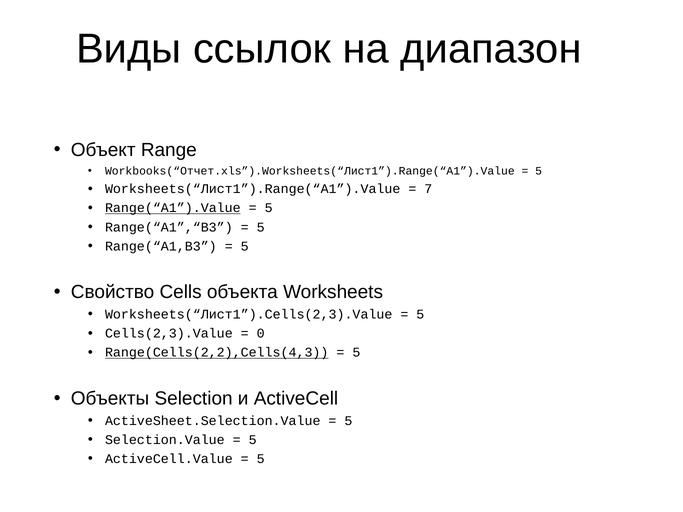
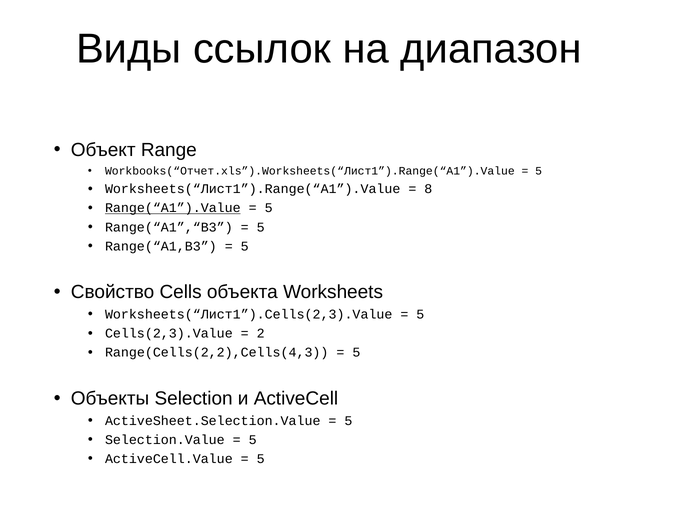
7: 7 -> 8 (428, 189)
0: 0 -> 2 (261, 334)
Range(Cells(2,2),Cells(4,3 underline: present -> none (217, 353)
